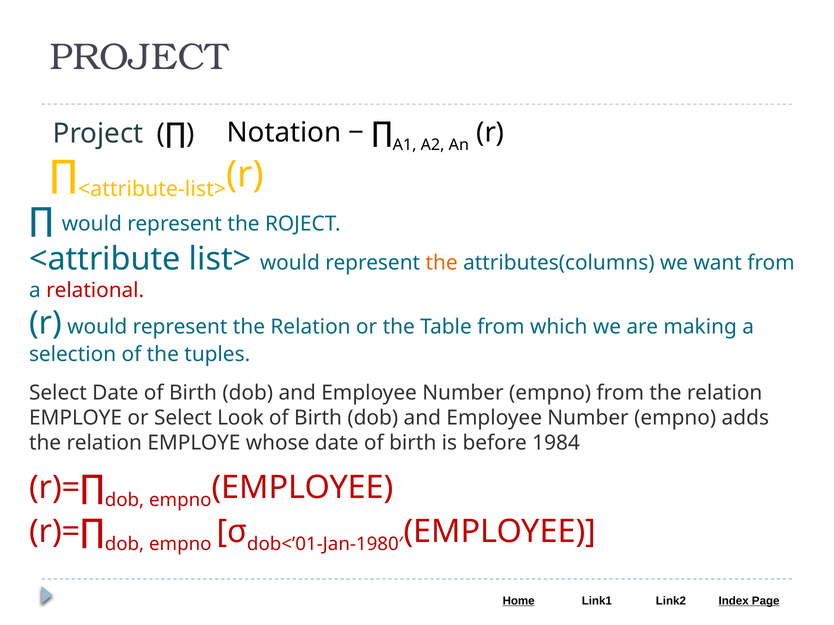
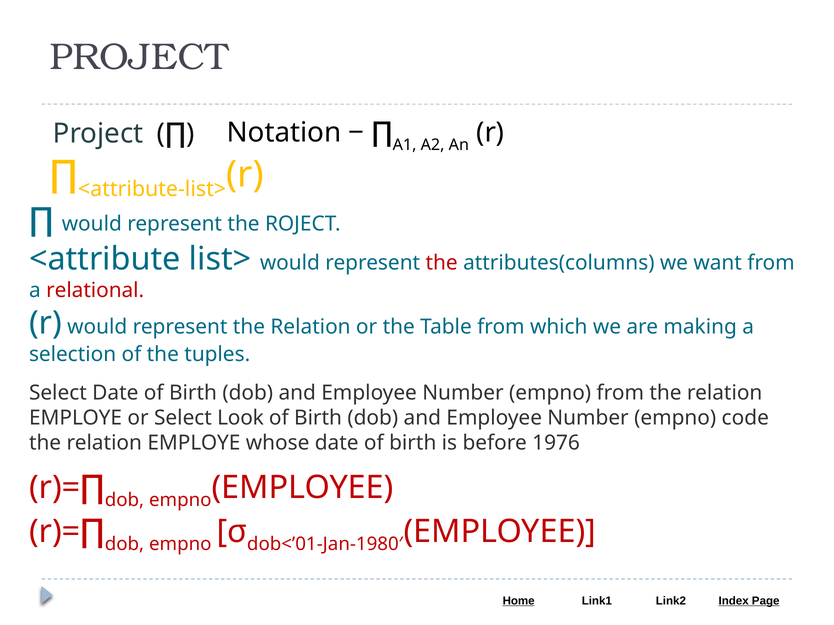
the colour: orange -> red (442, 263)
adds: adds -> code (745, 418)
1984: 1984 -> 1976 (556, 443)
